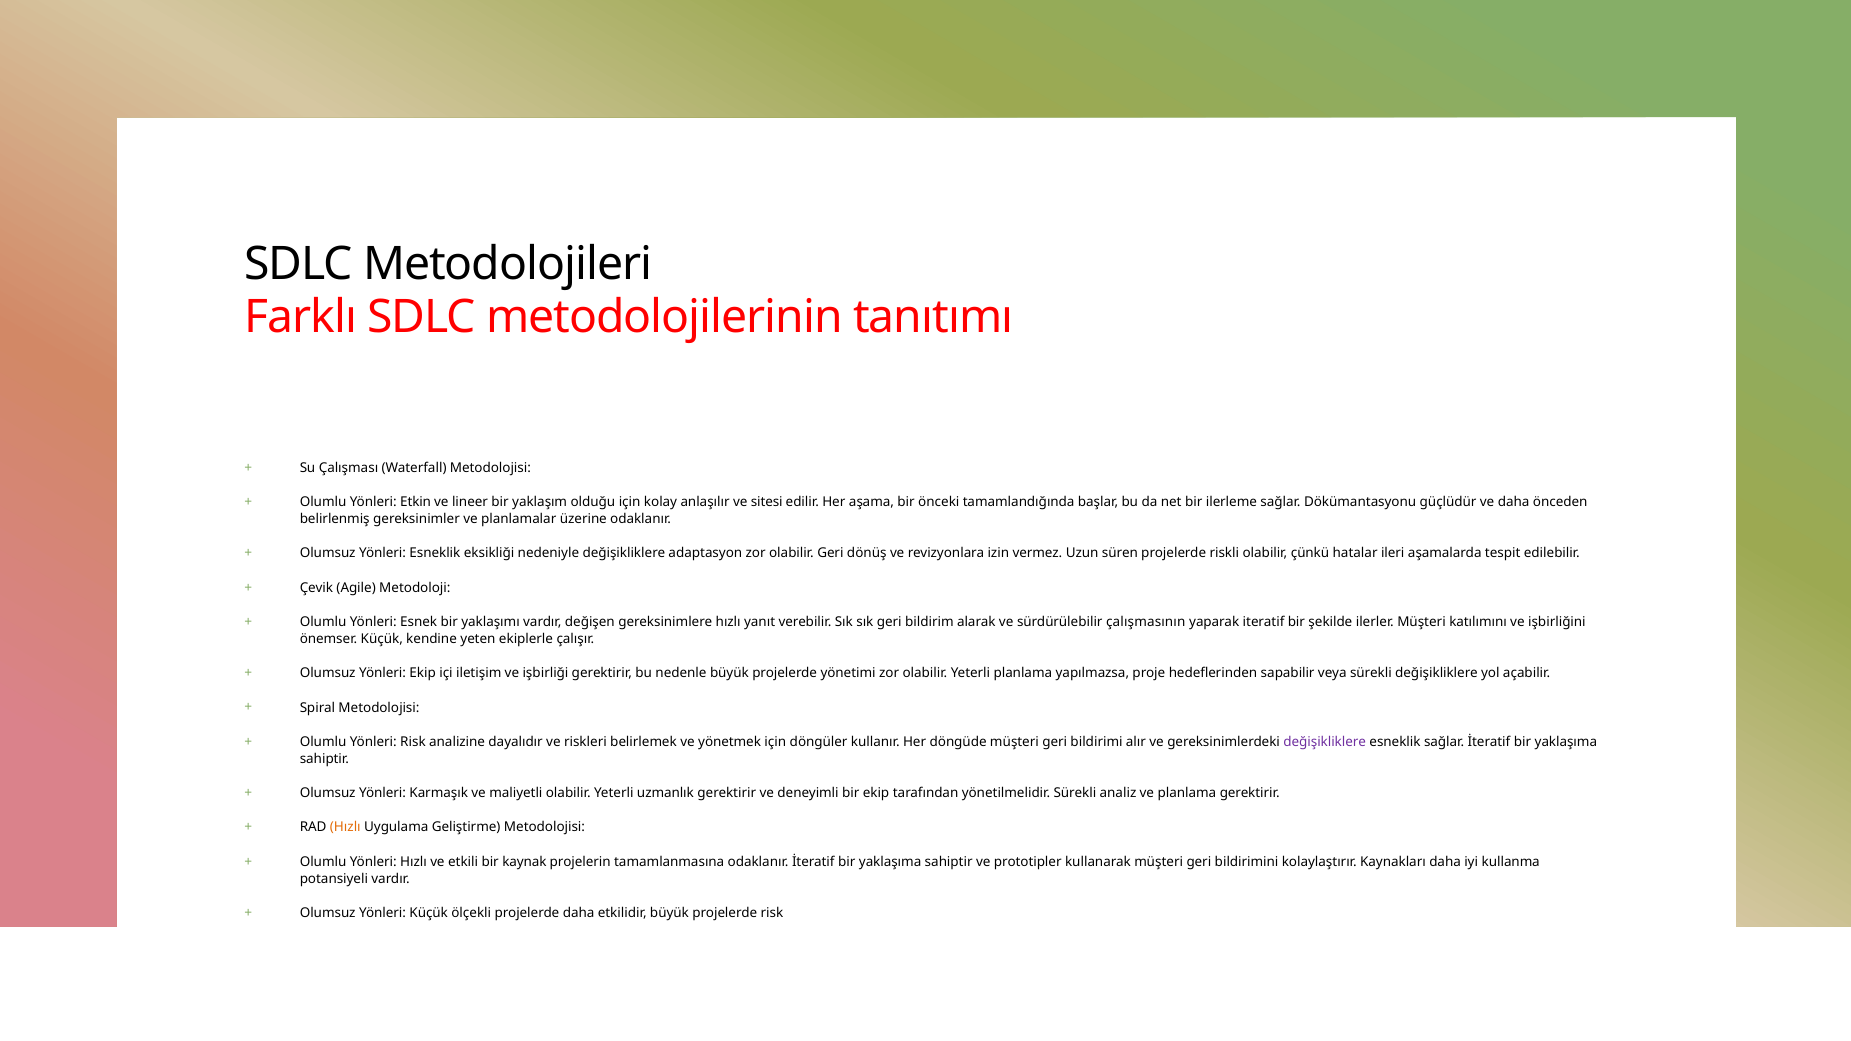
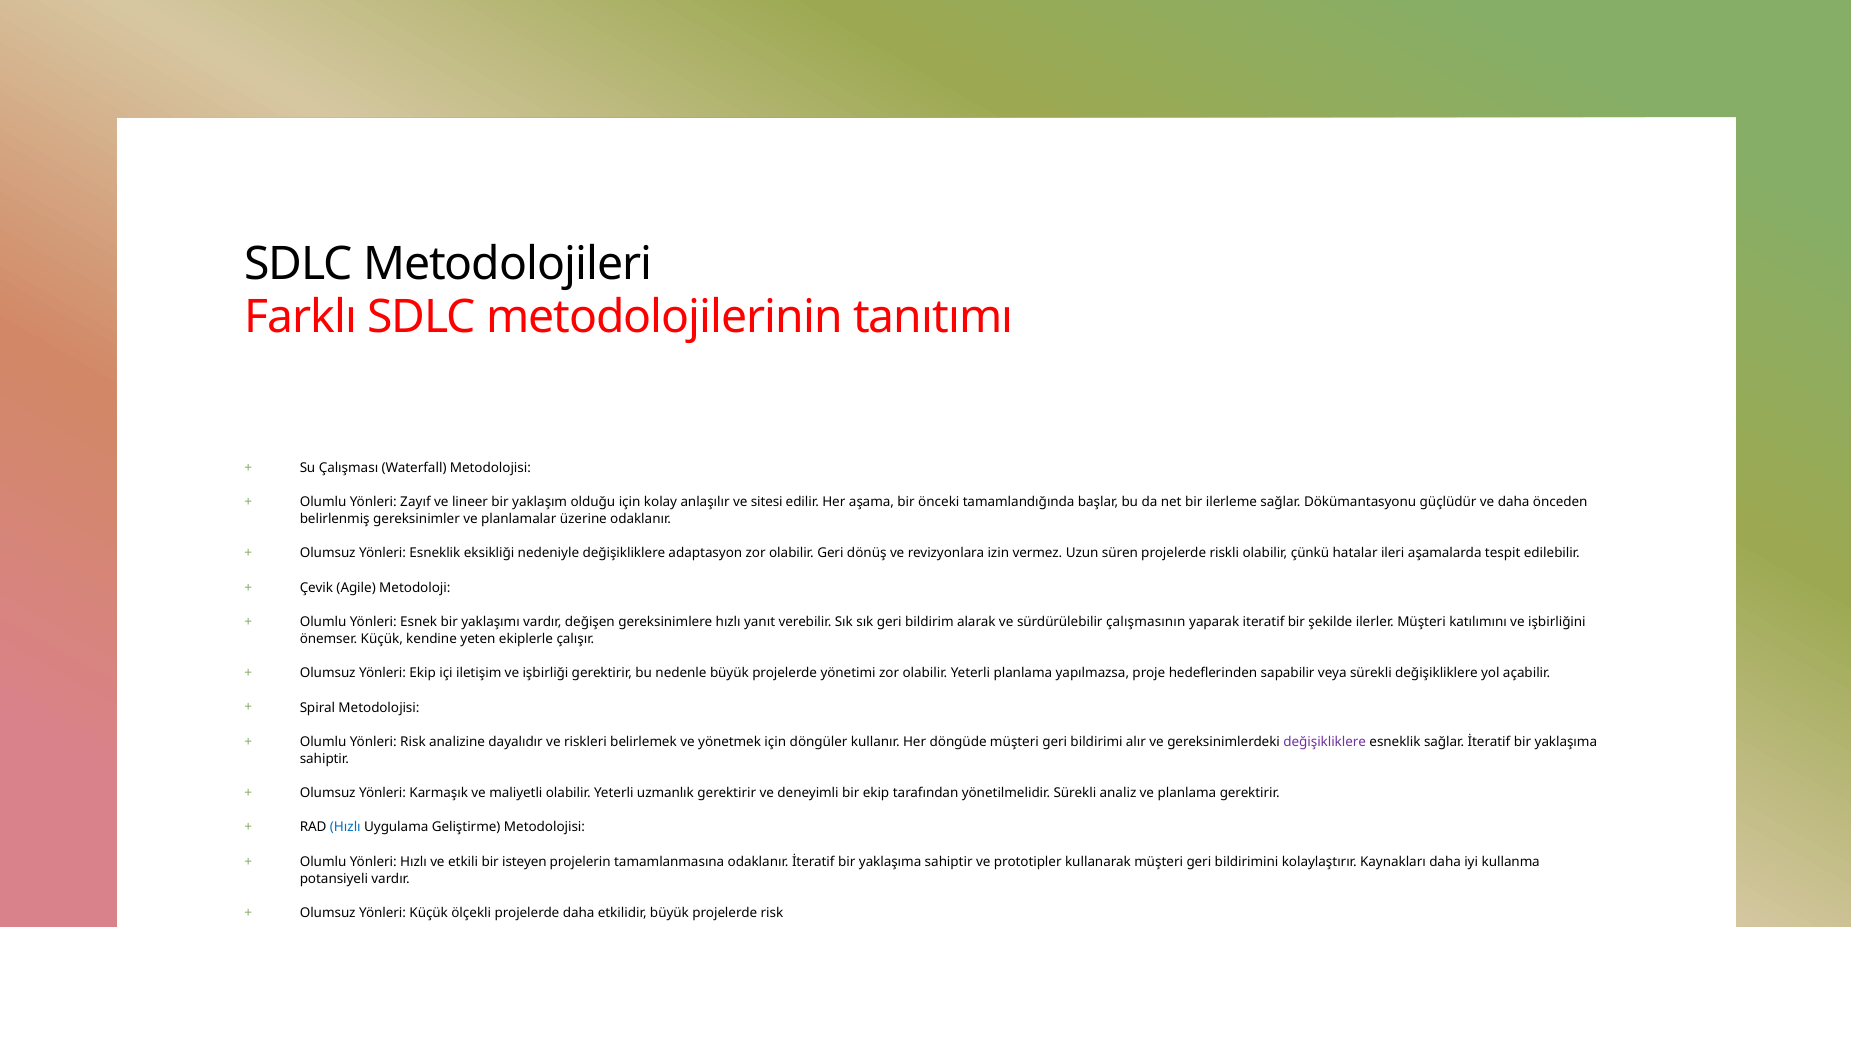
Etkin: Etkin -> Zayıf (415, 502)
Hızlı colour: orange -> blue (345, 828)
kaynak: kaynak -> isteyen (524, 862)
